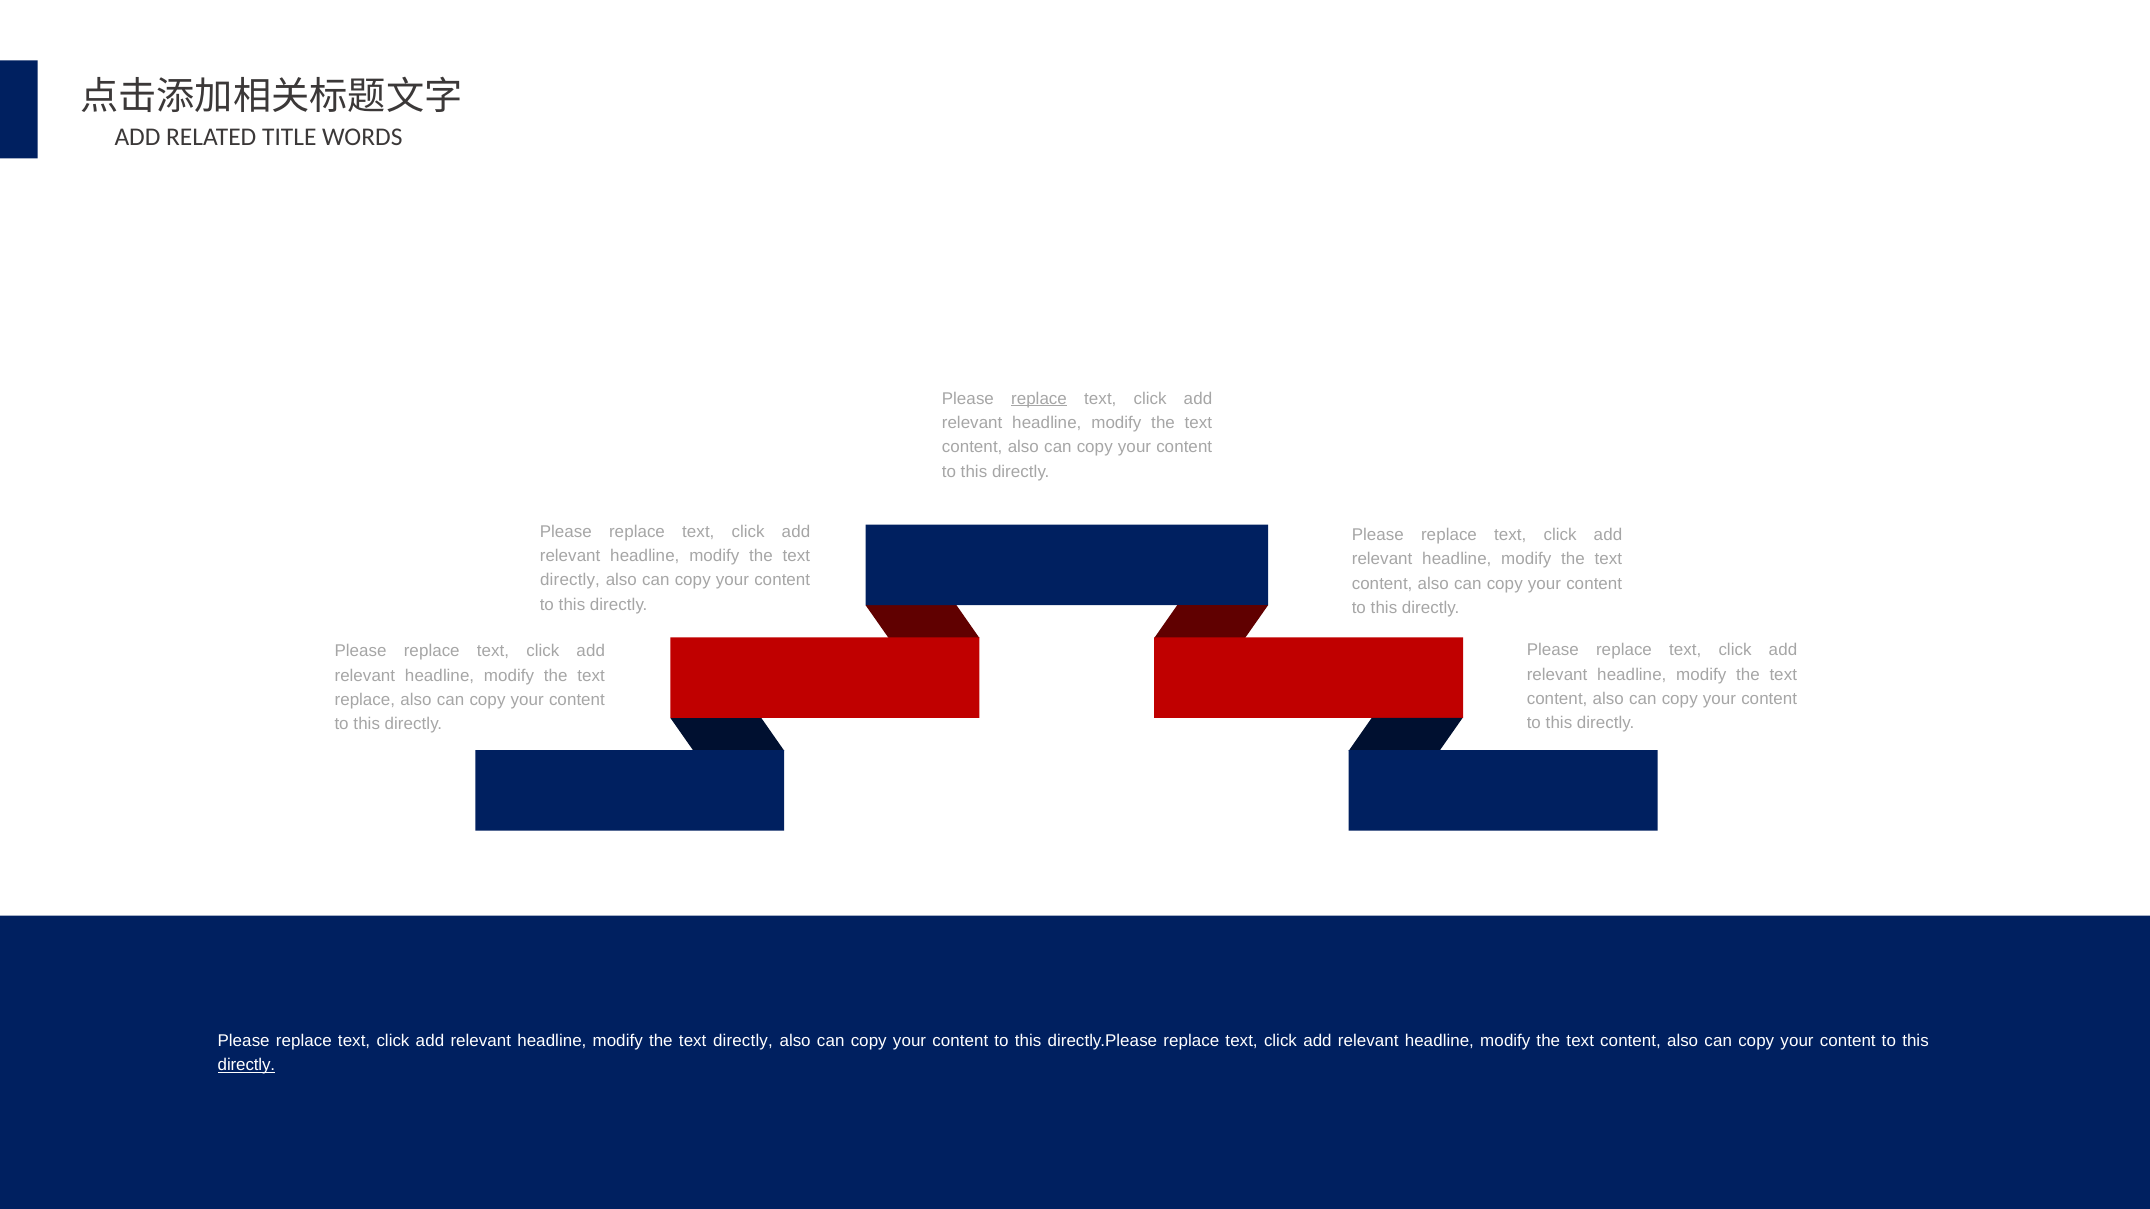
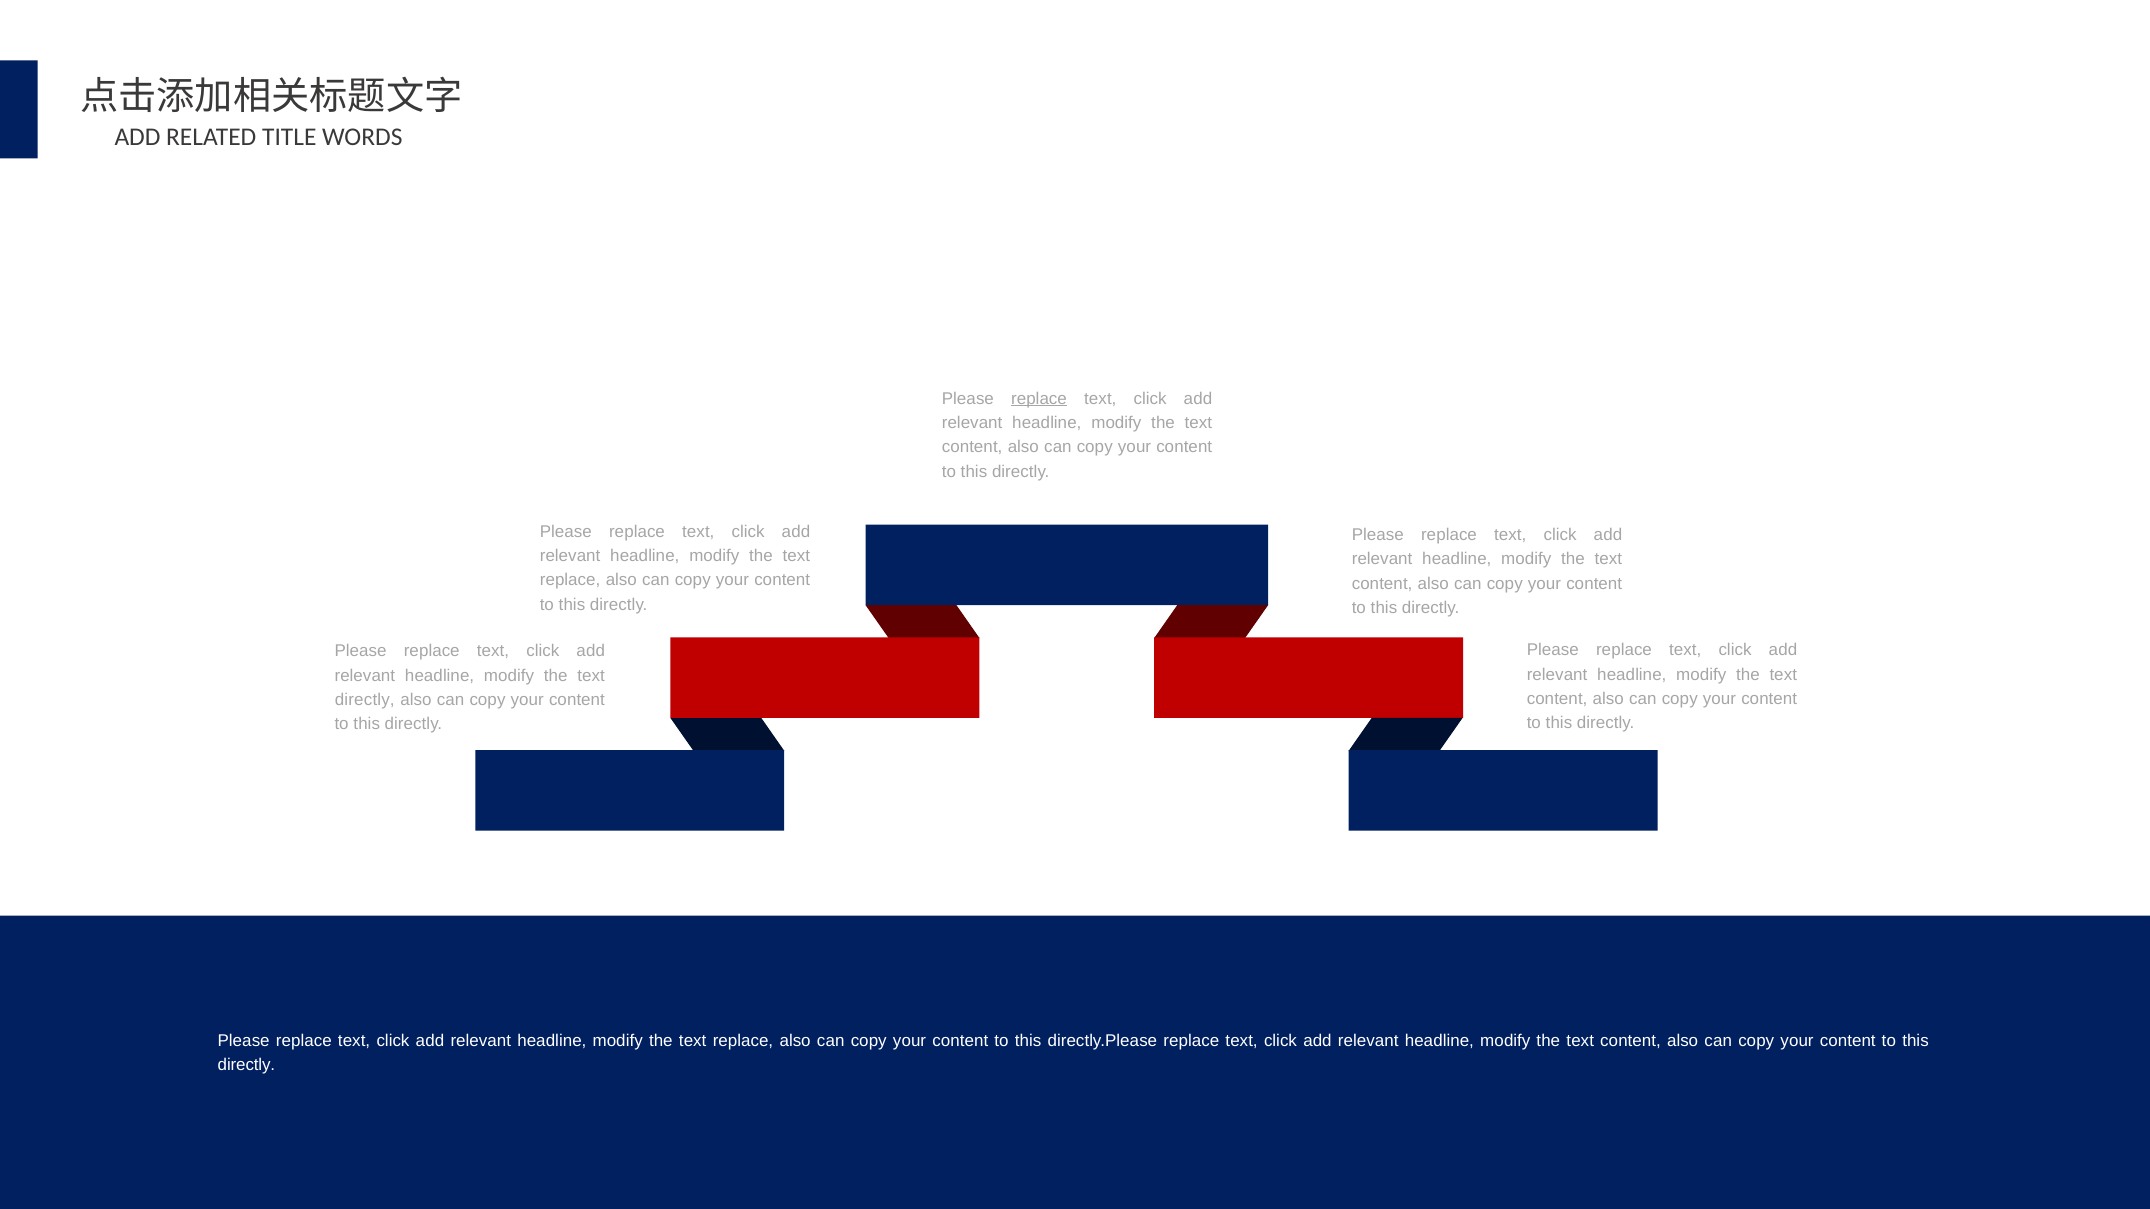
directly: directly -> replace (570, 580)
replace: replace -> directly (365, 700)
directly: directly -> replace (743, 1041)
directly underline: present -> none (246, 1065)
